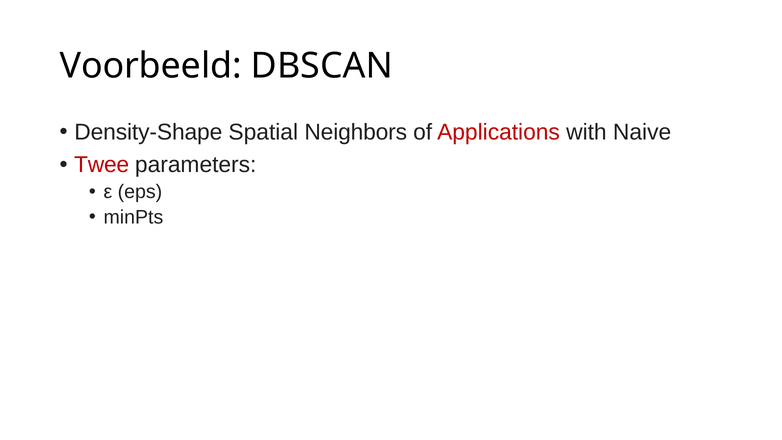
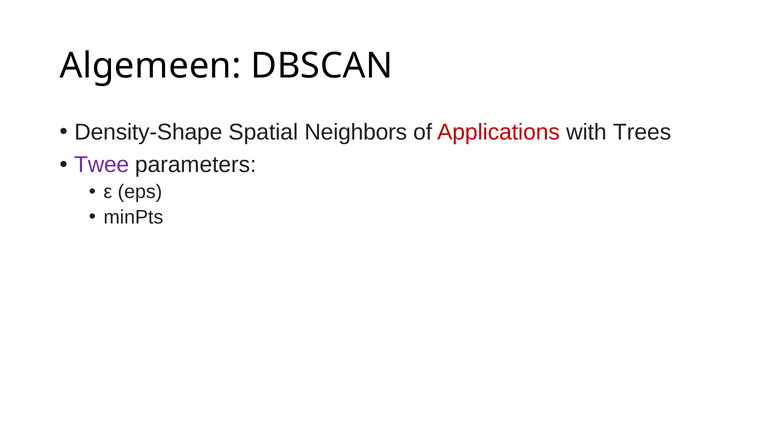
Voorbeeld: Voorbeeld -> Algemeen (151, 66)
Naive: Naive -> Trees (642, 132)
Twee colour: red -> purple (102, 165)
